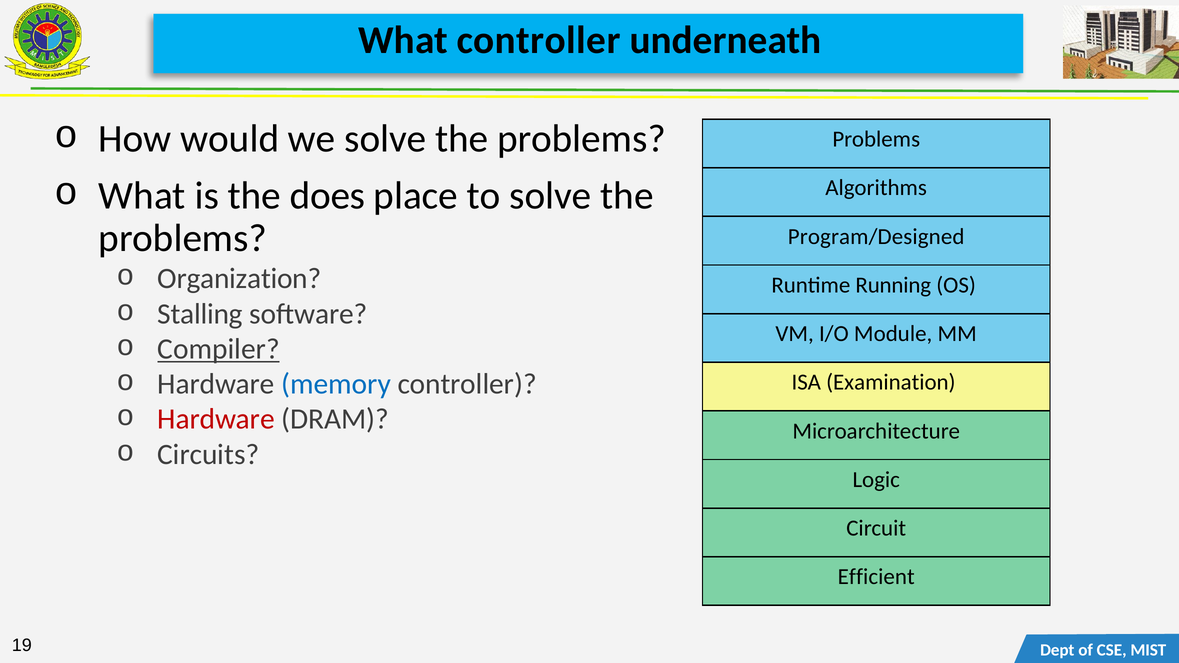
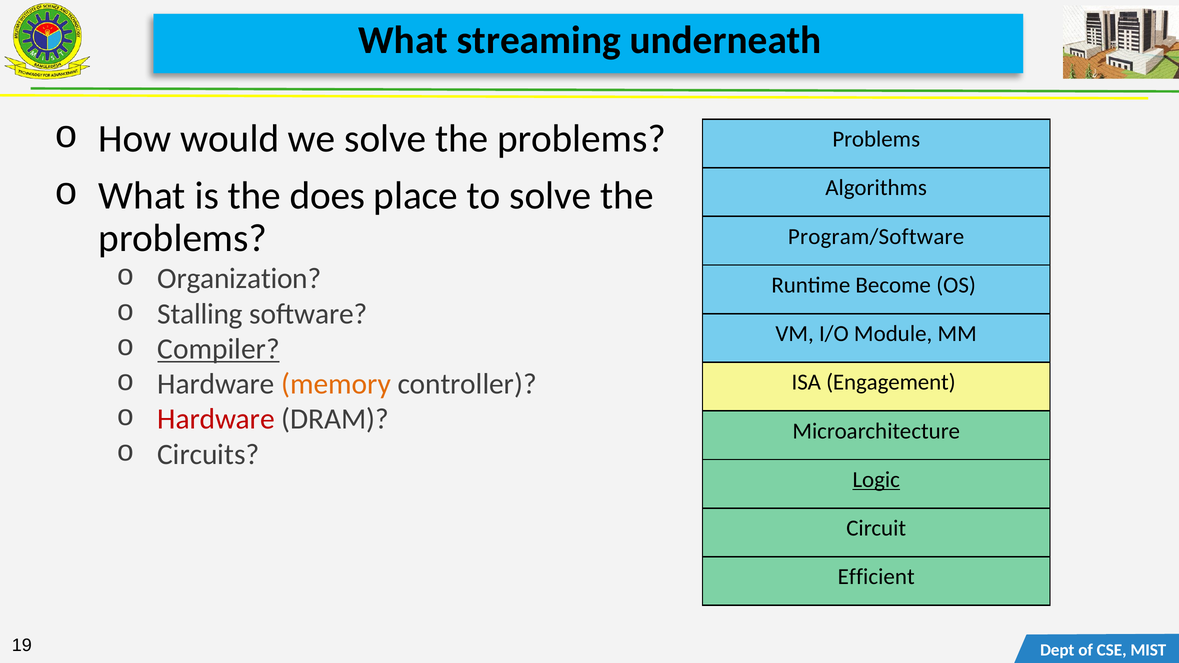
What controller: controller -> streaming (539, 40)
Program/Designed: Program/Designed -> Program/Software (876, 237)
Running: Running -> Become (893, 285)
memory colour: blue -> orange (336, 384)
Examination: Examination -> Engagement (891, 382)
Logic underline: none -> present (876, 480)
